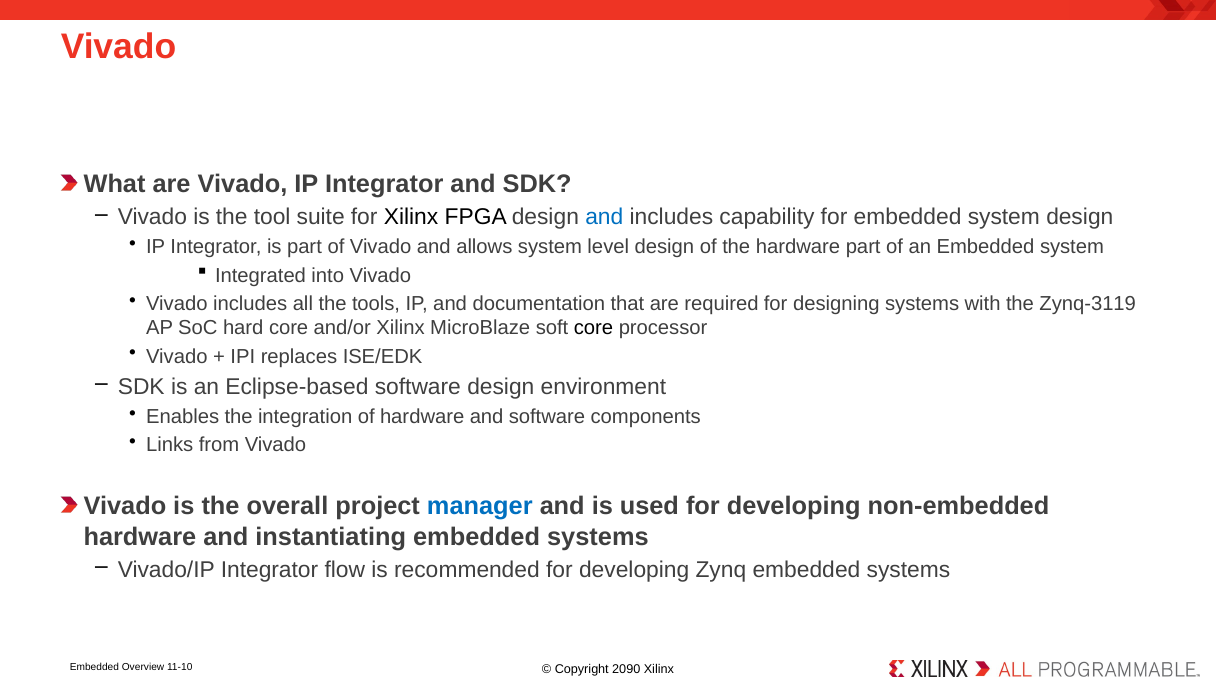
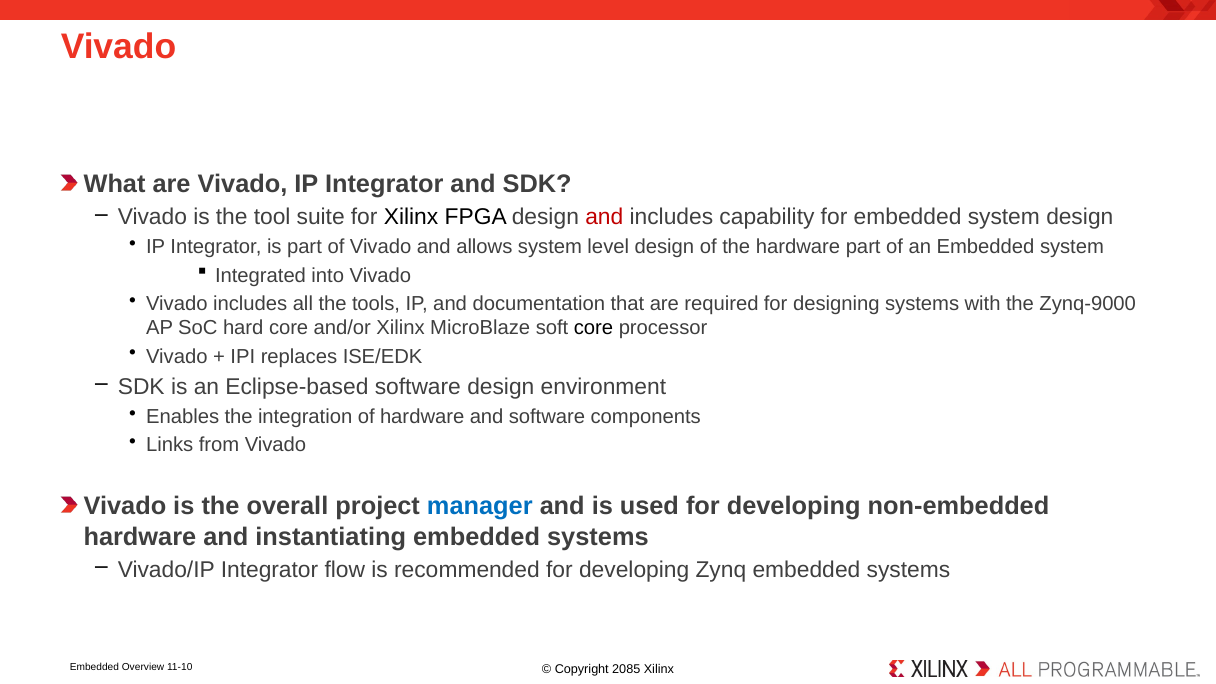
and colour: blue -> red (604, 217)
Zynq-3119: Zynq-3119 -> Zynq-9000 (1088, 304)
2090: 2090 -> 2085 (626, 670)
